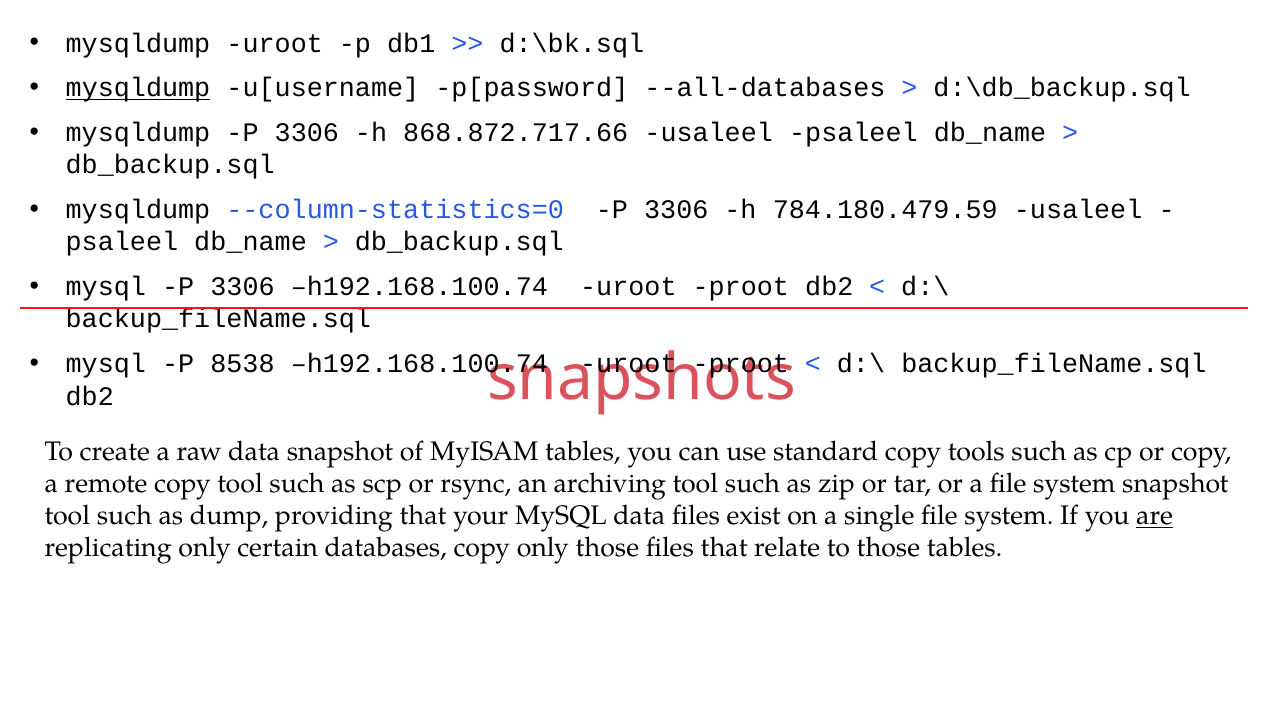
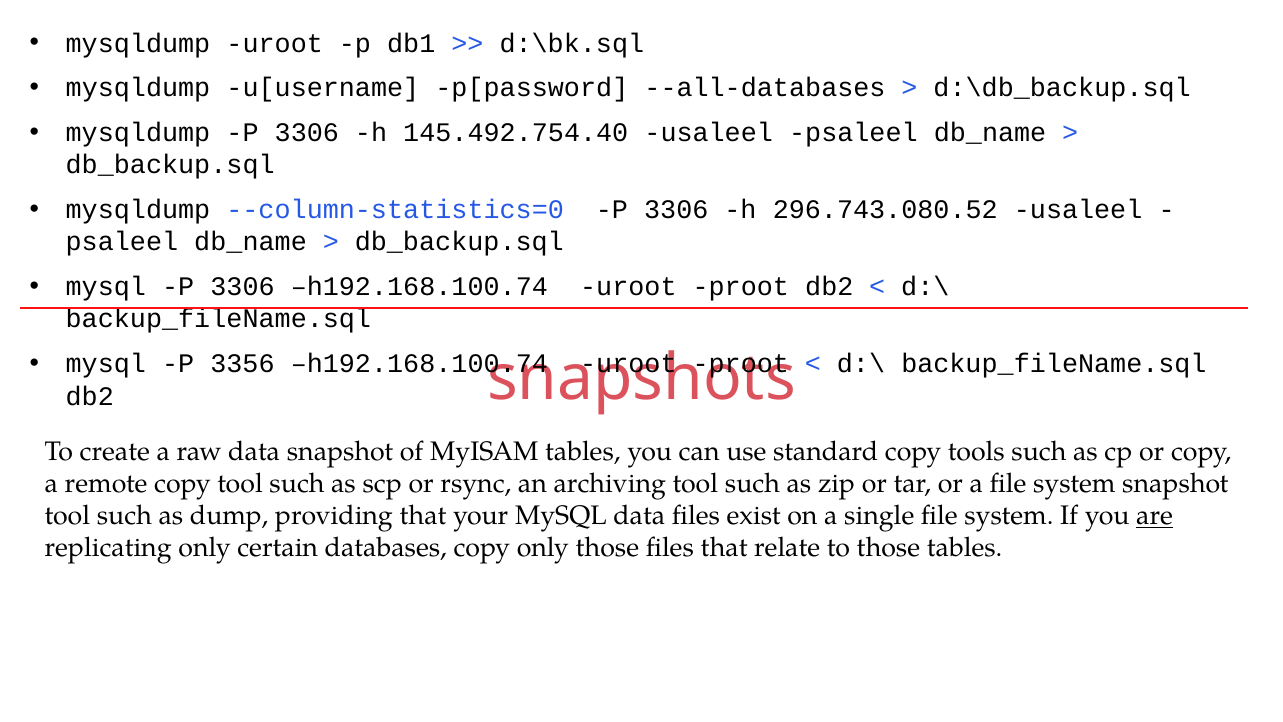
mysqldump underline: present -> none (138, 88)
868.872.717.66: 868.872.717.66 -> 145.492.754.40 (516, 133)
784.180.479.59: 784.180.479.59 -> 296.743.080.52 (885, 210)
8538: 8538 -> 3356 (242, 364)
